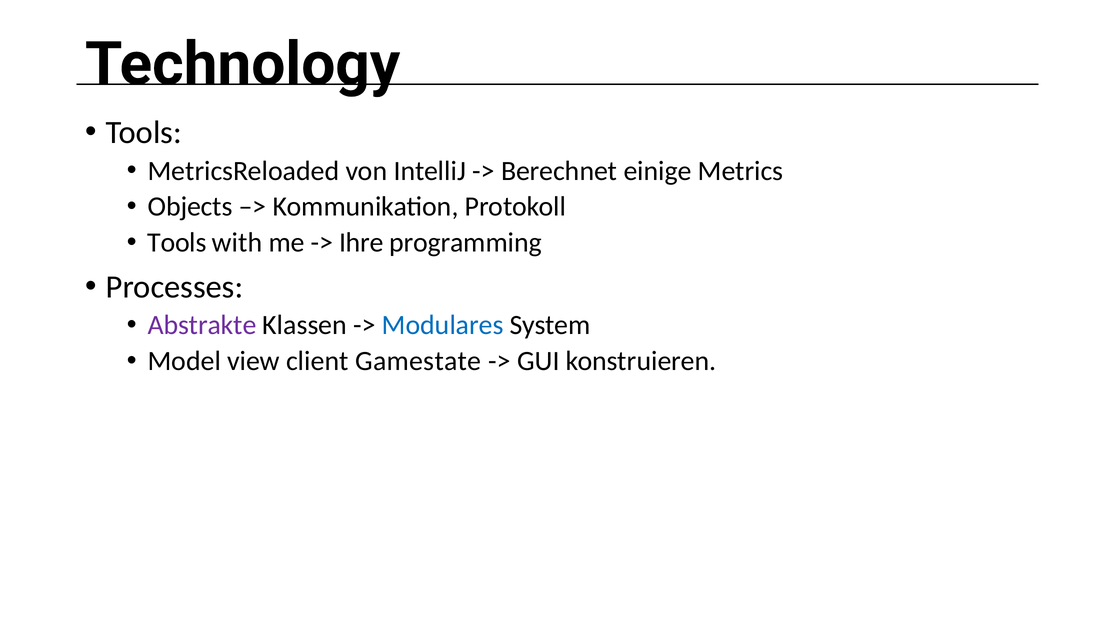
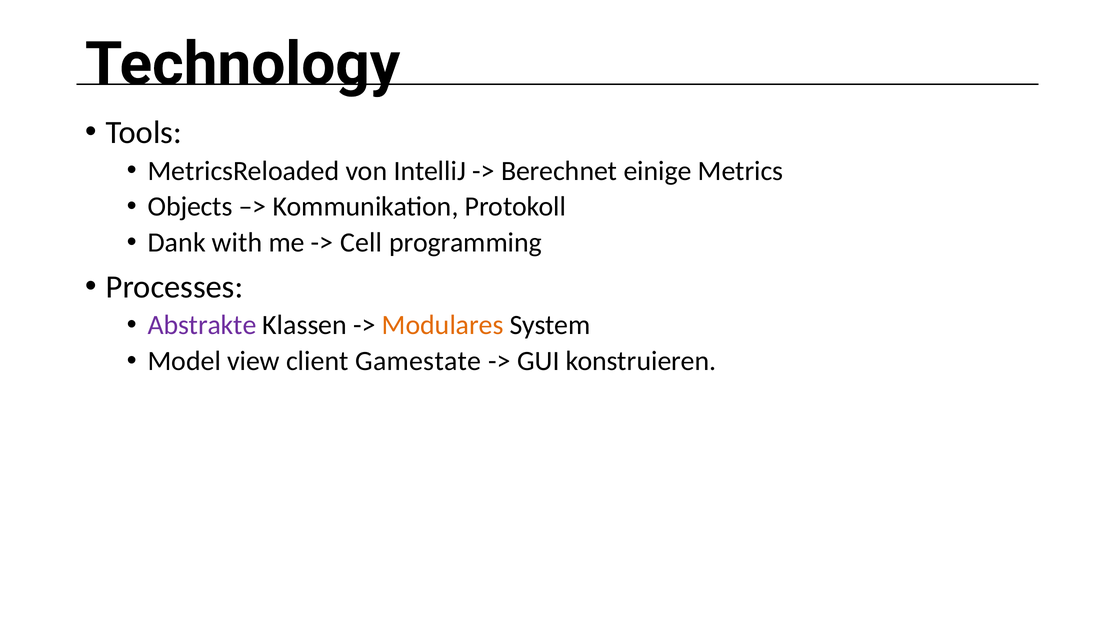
Tools: Tools -> Dank (177, 243)
Ihre: Ihre -> Cell (361, 243)
Modulares colour: blue -> orange (443, 325)
